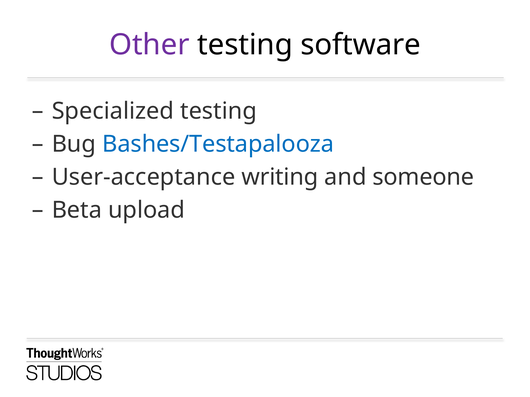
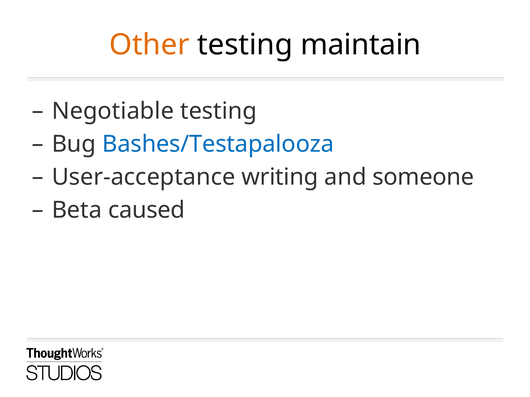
Other colour: purple -> orange (149, 45)
software: software -> maintain (361, 45)
Specialized: Specialized -> Negotiable (113, 111)
upload: upload -> caused (147, 210)
